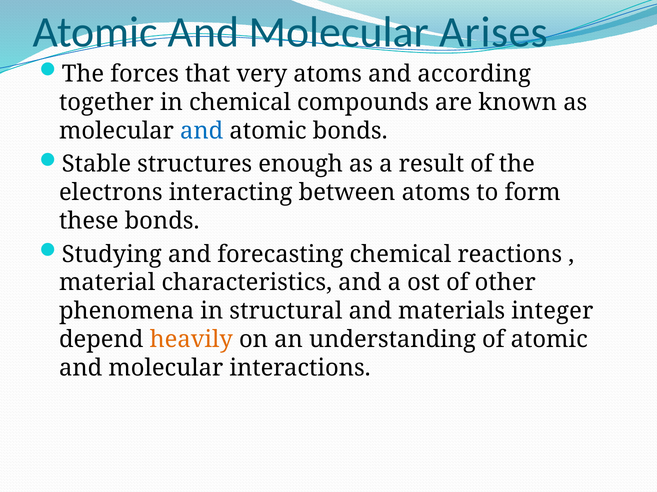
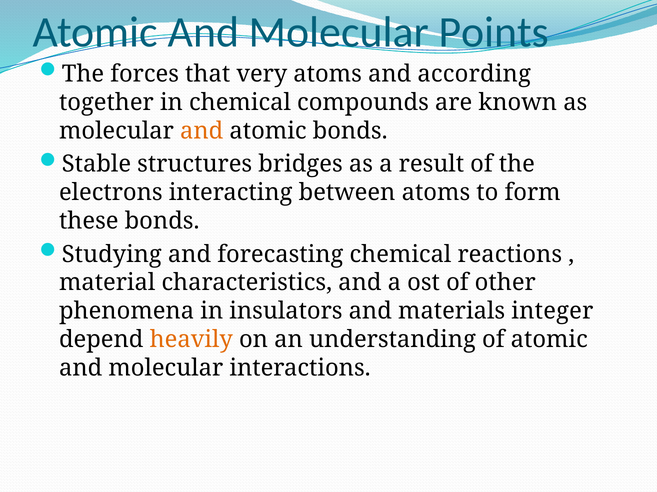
Arises: Arises -> Points (494, 33)
and colour: blue -> orange (202, 131)
enough: enough -> bridges (301, 164)
structural: structural -> insulators (286, 312)
